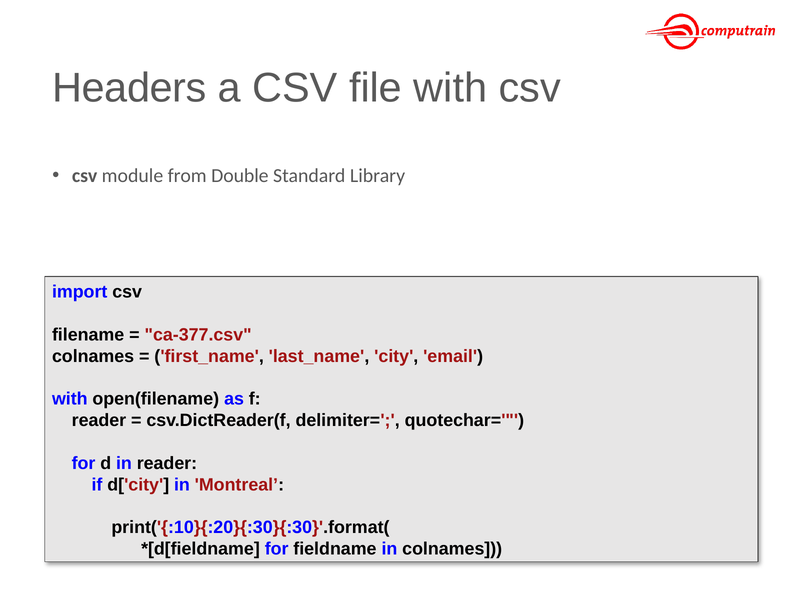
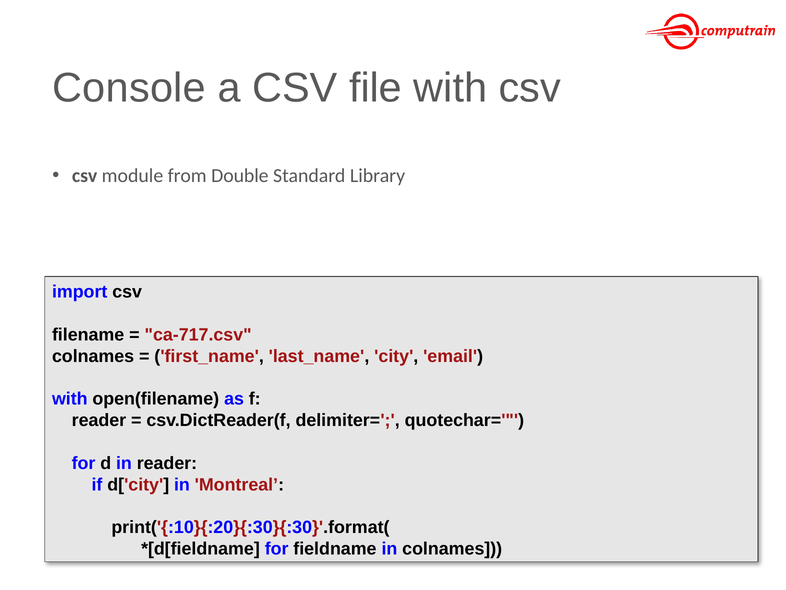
Headers: Headers -> Console (129, 88)
ca-377.csv: ca-377.csv -> ca-717.csv (198, 334)
